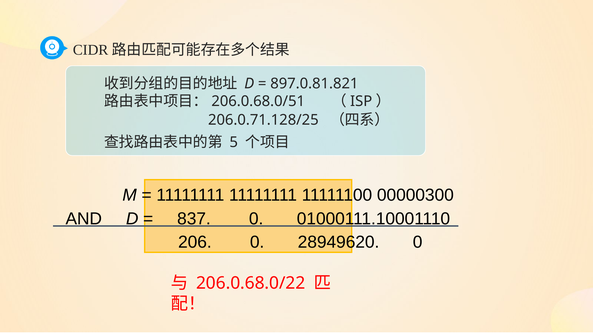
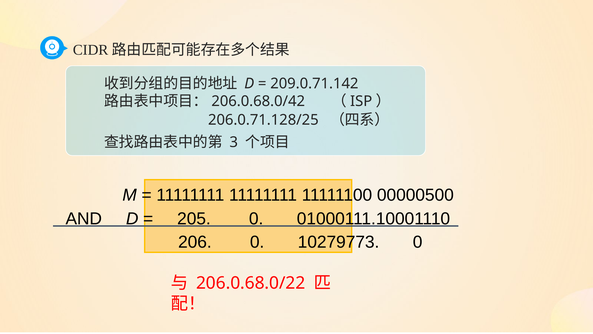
897.0.81.821: 897.0.81.821 -> 209.0.71.142 (314, 83)
206.0.68.0/51: 206.0.68.0/51 -> 206.0.68.0/42 (258, 101)
5: 5 -> 3 (234, 142)
00000300: 00000300 -> 00000500 (415, 195)
837: 837 -> 205 (194, 219)
28949620: 28949620 -> 10279773 (339, 242)
